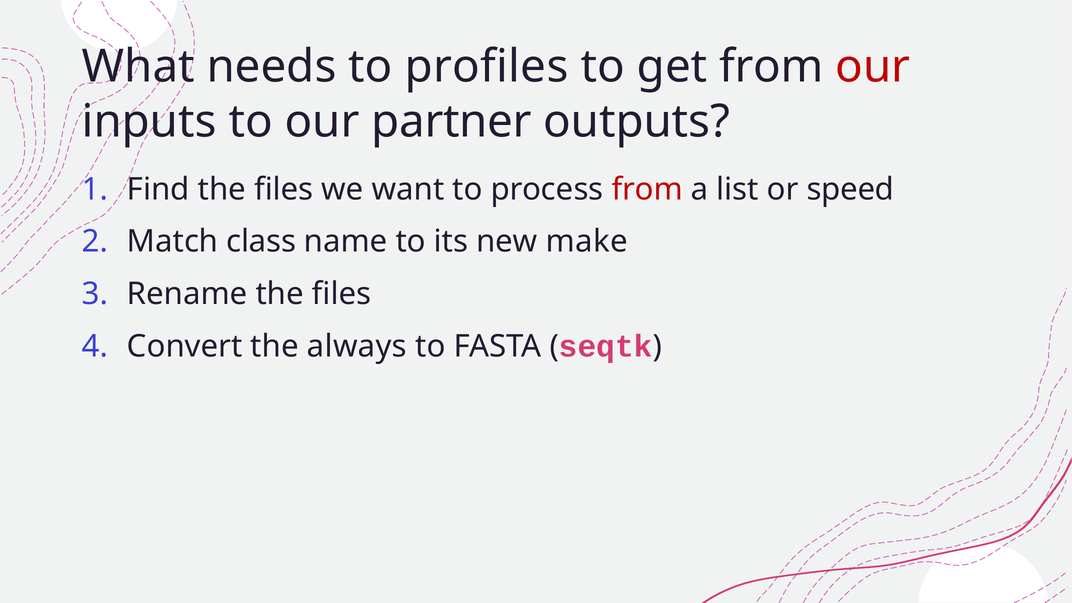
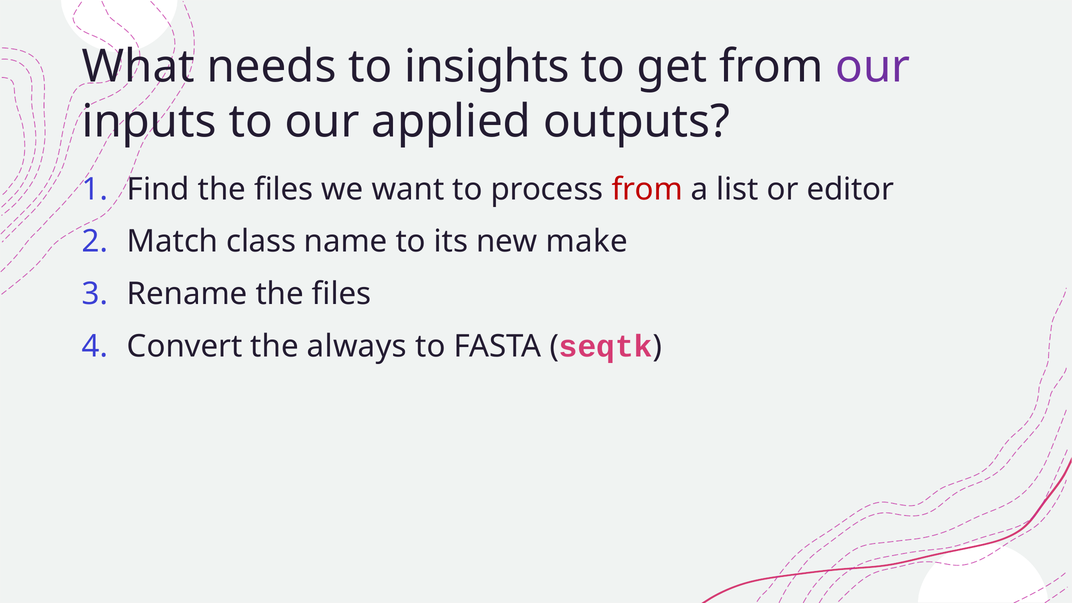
profiles: profiles -> insights (487, 67)
our colour: red -> purple (873, 67)
partner: partner -> applied (451, 122)
speed: speed -> editor (850, 189)
